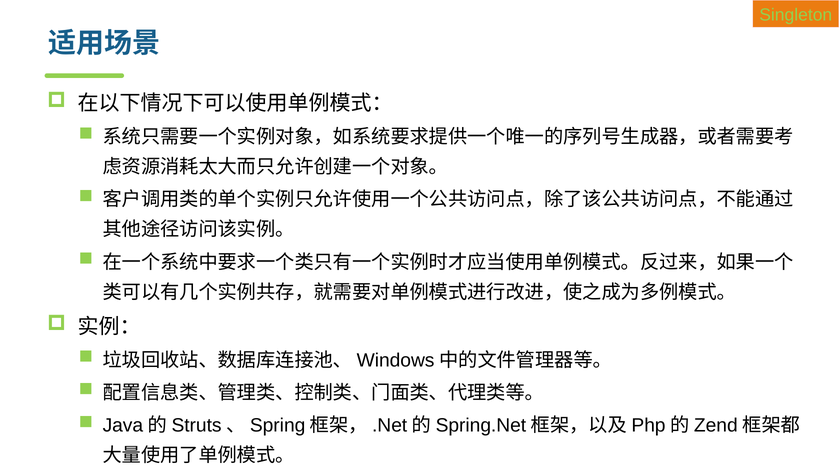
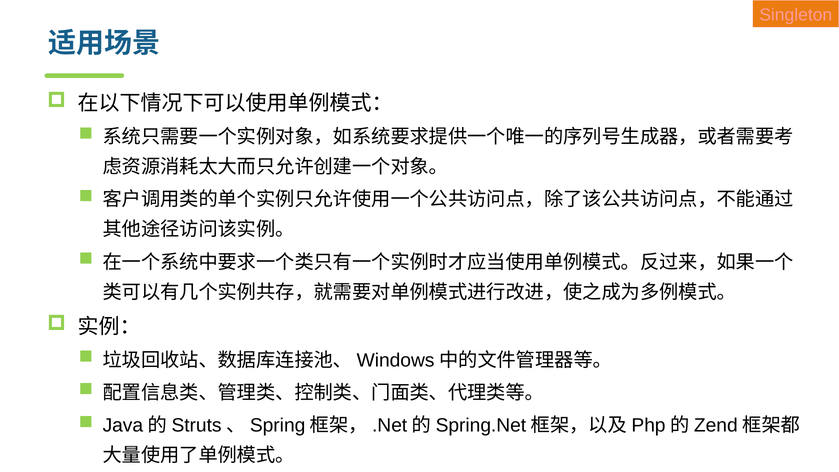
Singleton colour: light green -> pink (796, 15)
